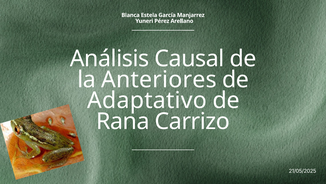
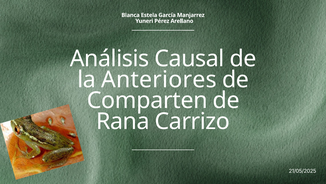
Adaptativo: Adaptativo -> Comparten (147, 100)
